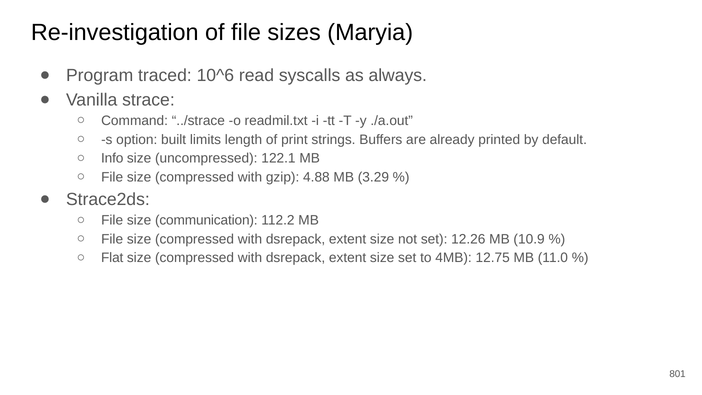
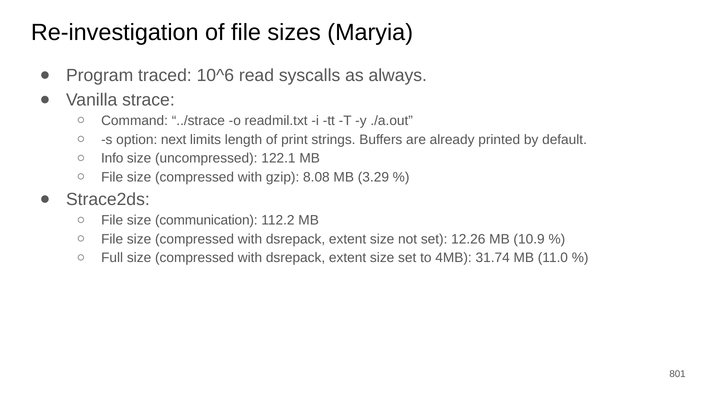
built: built -> next (174, 139)
4.88: 4.88 -> 8.08 (316, 177)
Flat: Flat -> Full (112, 258)
12.75: 12.75 -> 31.74 (493, 258)
